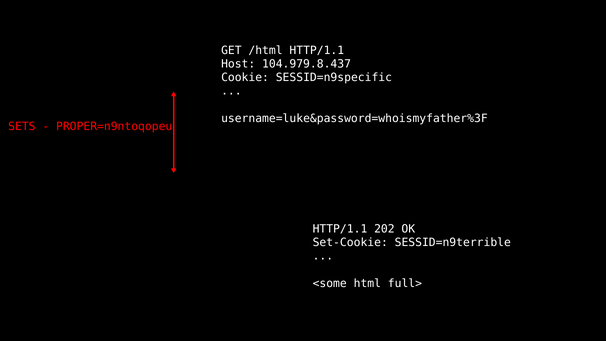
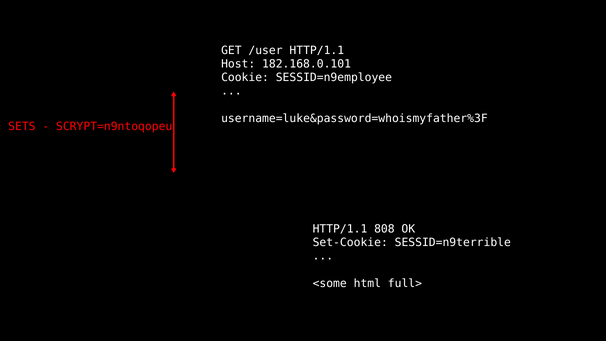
/html: /html -> /user (266, 50)
104.979.8.437: 104.979.8.437 -> 182.168.0.101 (307, 64)
SESSID=n9specific: SESSID=n9specific -> SESSID=n9employee (334, 78)
PROPER=n9ntoqopeu: PROPER=n9ntoqopeu -> SCRYPT=n9ntoqopeu (114, 126)
202: 202 -> 808 (384, 229)
